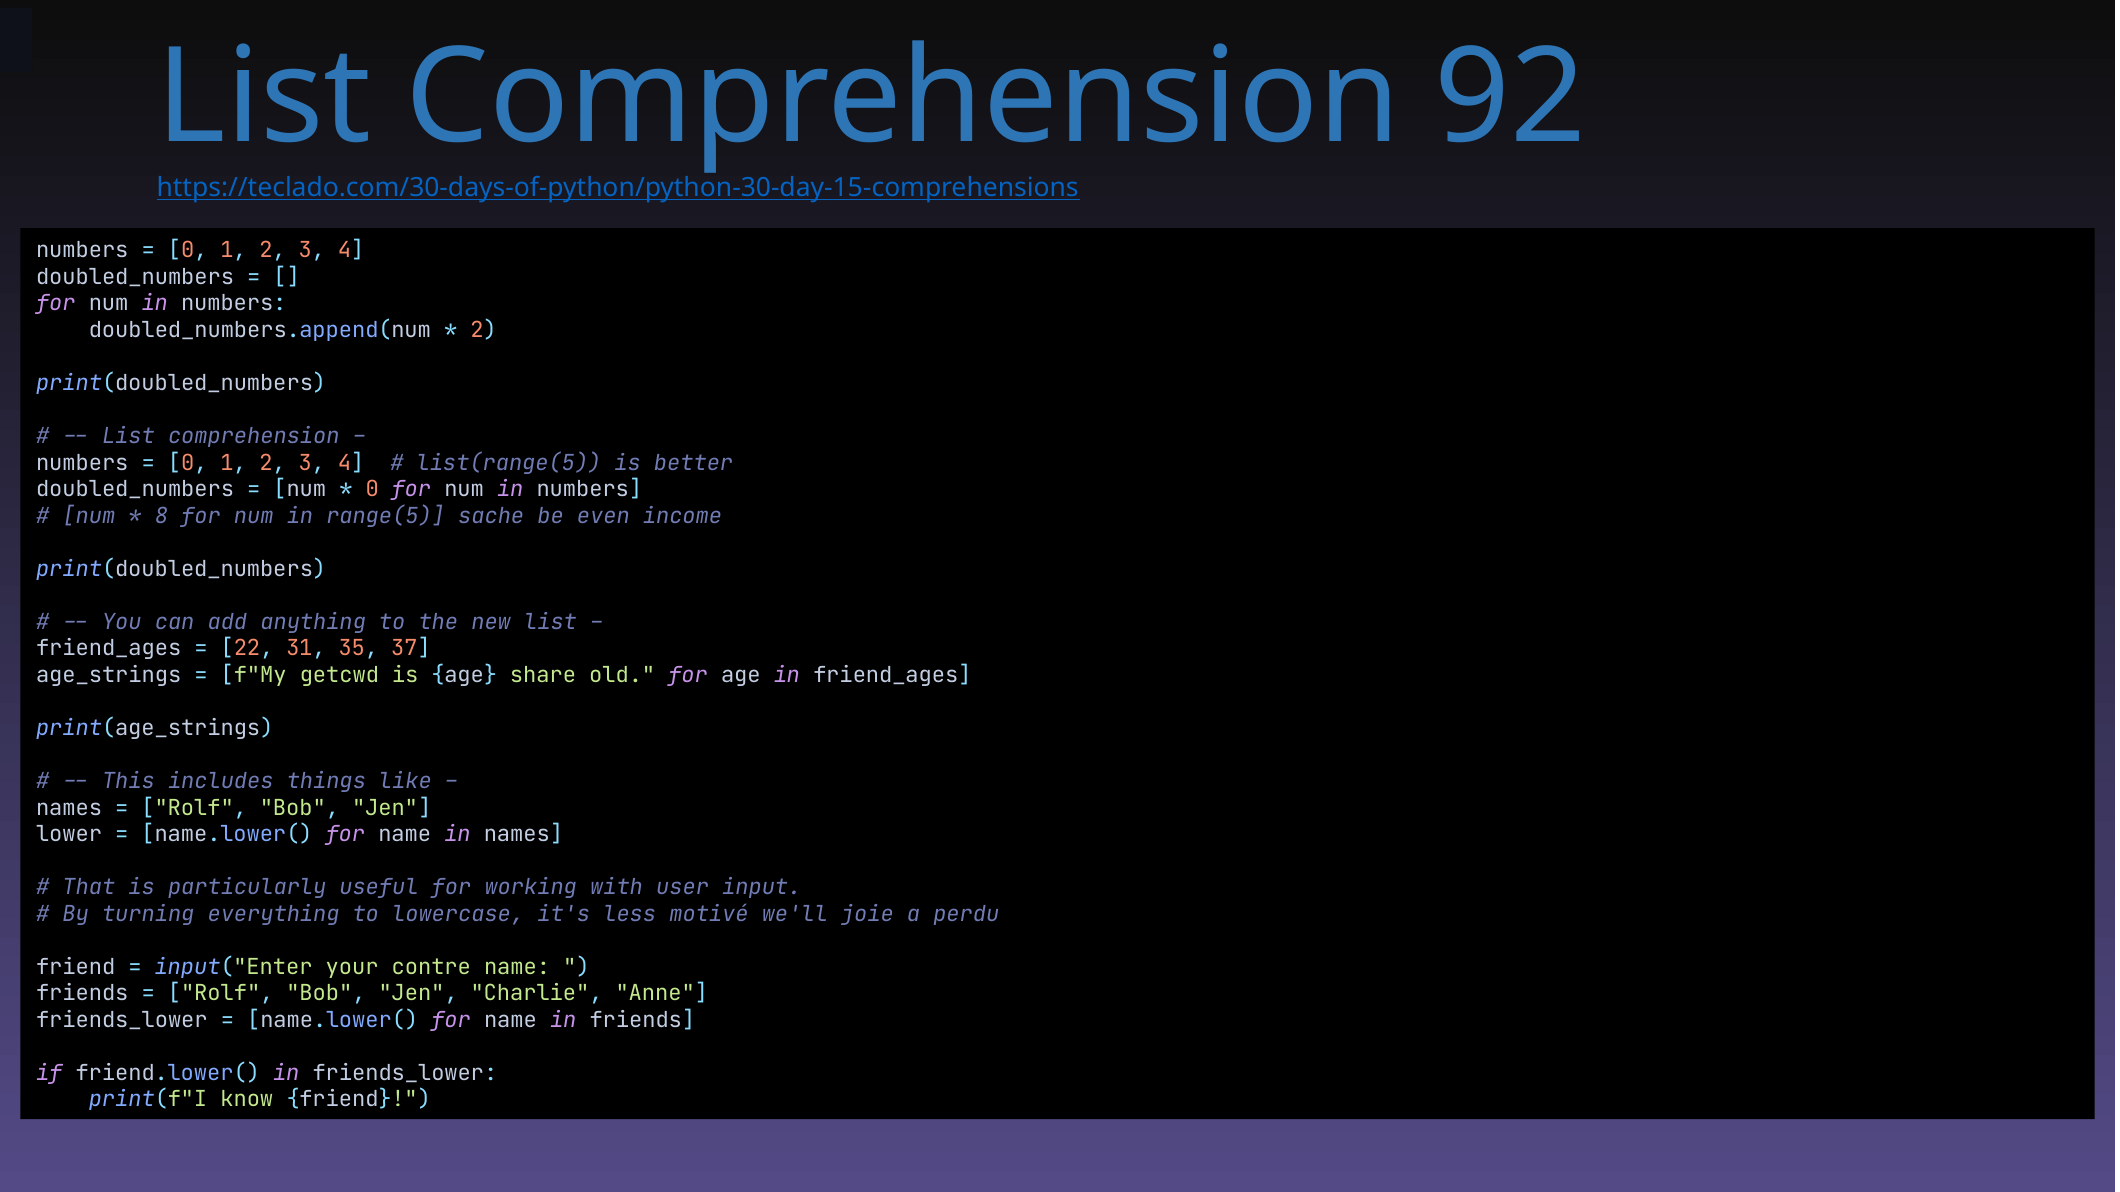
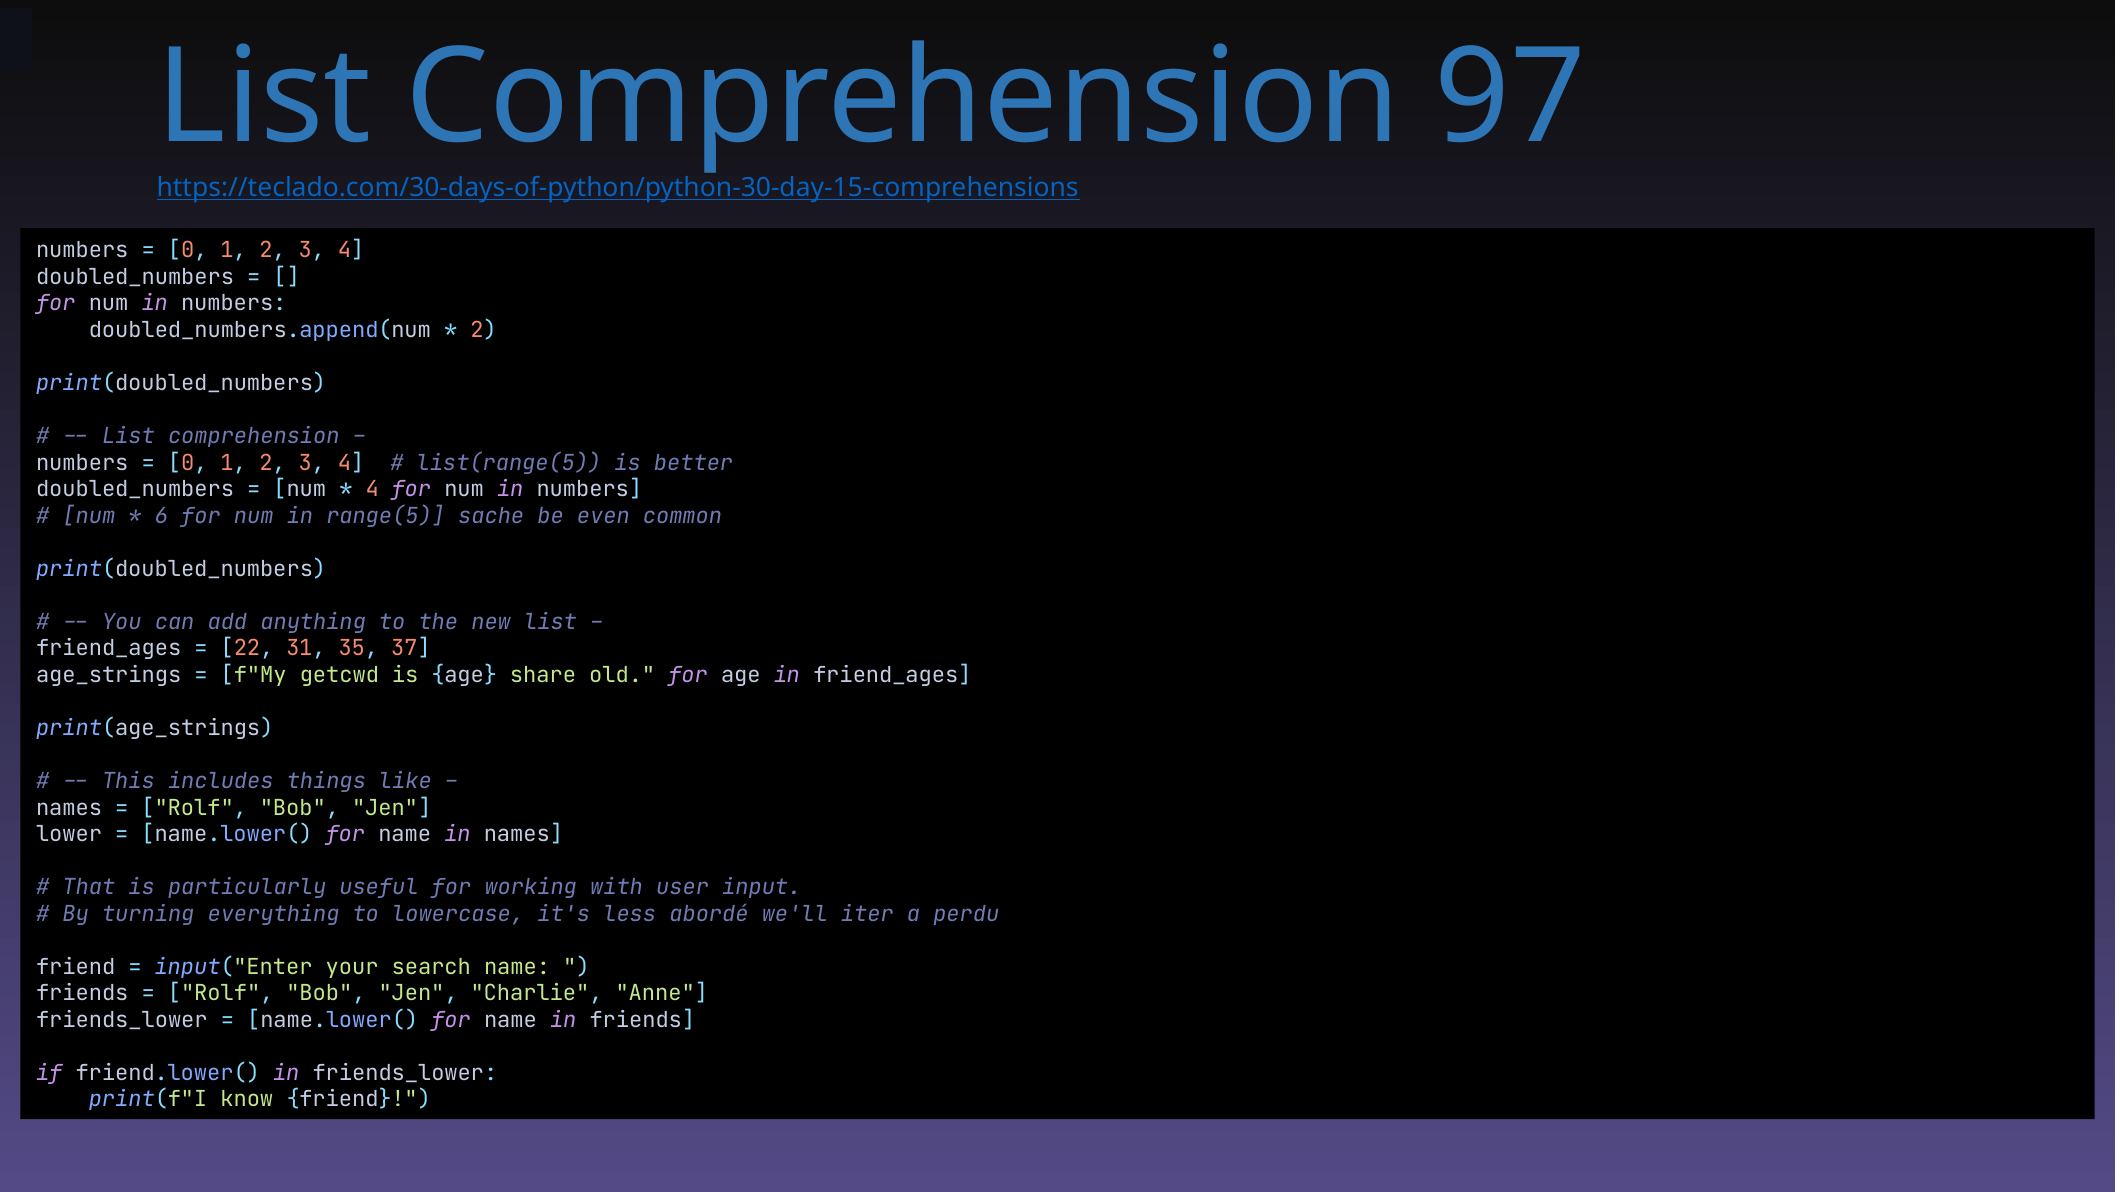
92: 92 -> 97 (1510, 98)
0: 0 -> 4 (372, 490)
8: 8 -> 6 (161, 516)
income: income -> common (689, 516)
motivé: motivé -> abordé (709, 914)
joie: joie -> iter (867, 914)
contre: contre -> search (431, 967)
